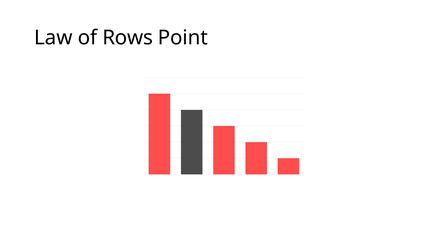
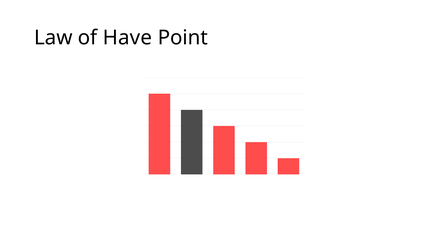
Rows: Rows -> Have (127, 38)
